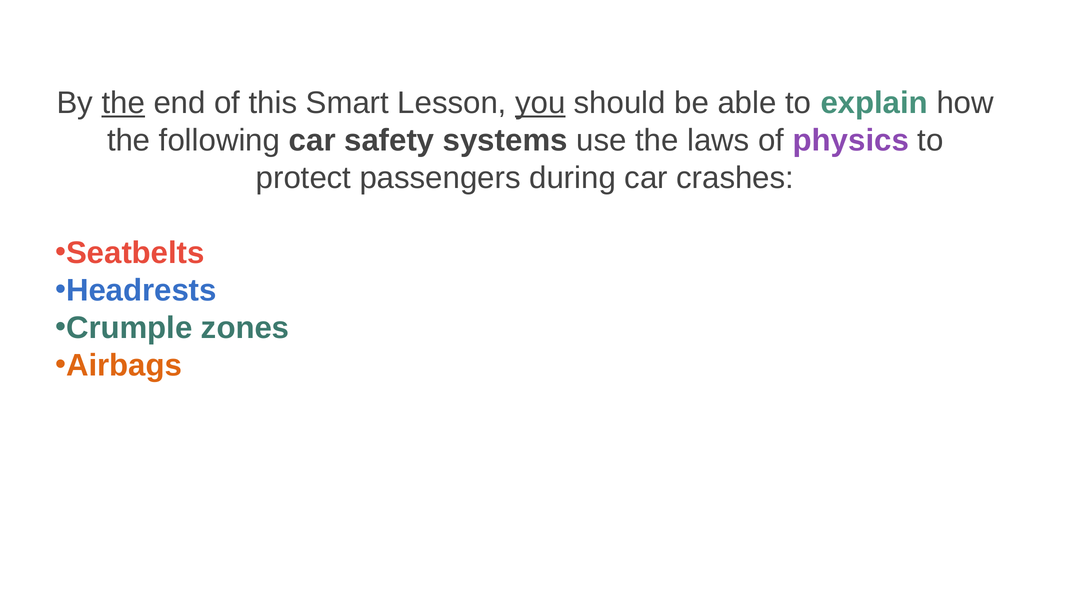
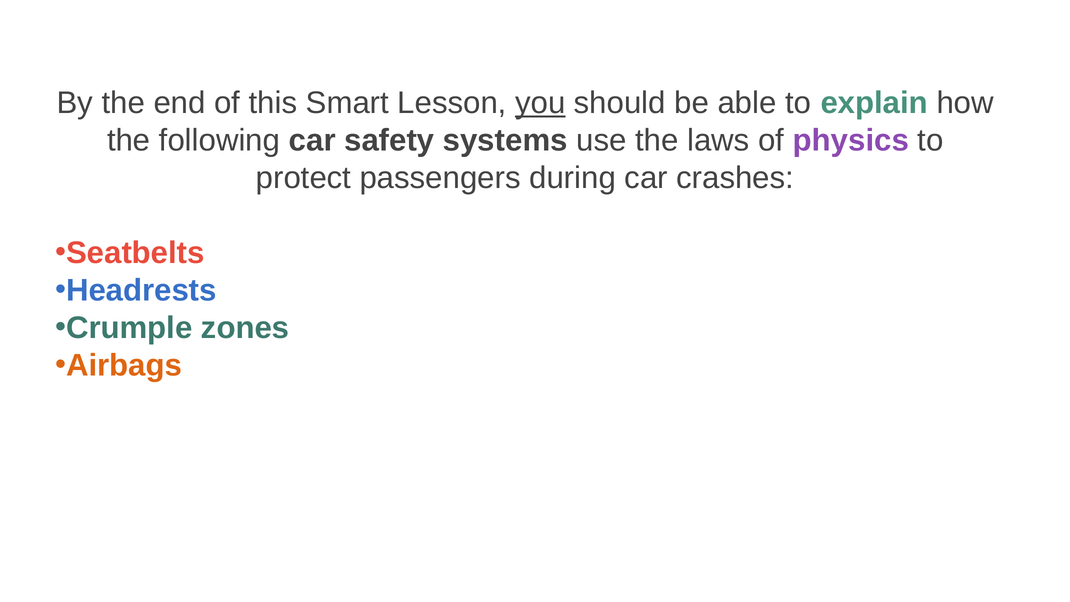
the underline: present -> none (123, 103)
